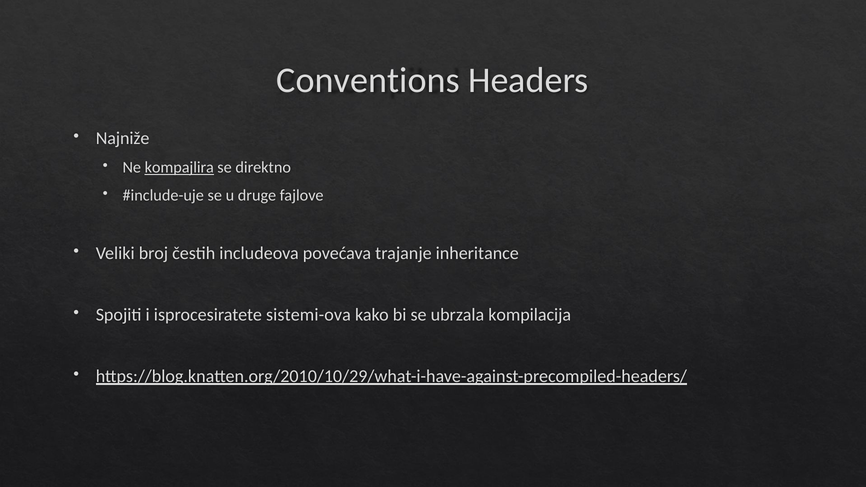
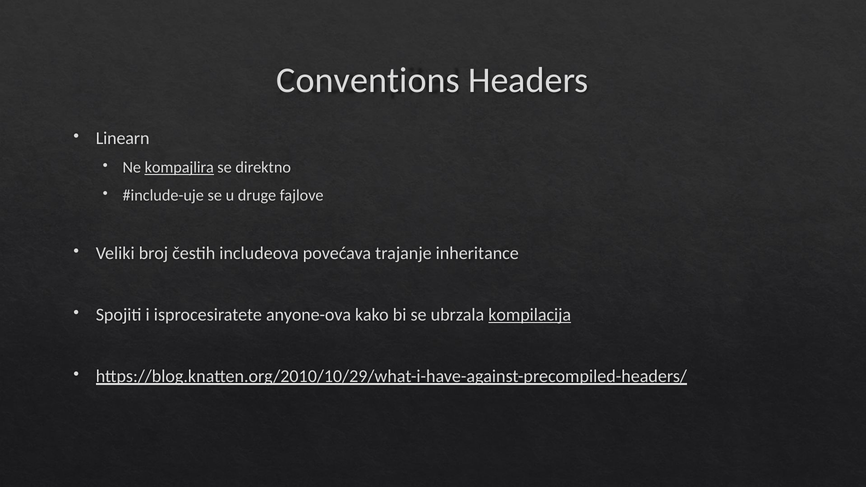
Najniže: Najniže -> Linearn (123, 138)
sistemi-ova: sistemi-ova -> anyone-ova (309, 315)
kompilacija underline: none -> present (530, 315)
